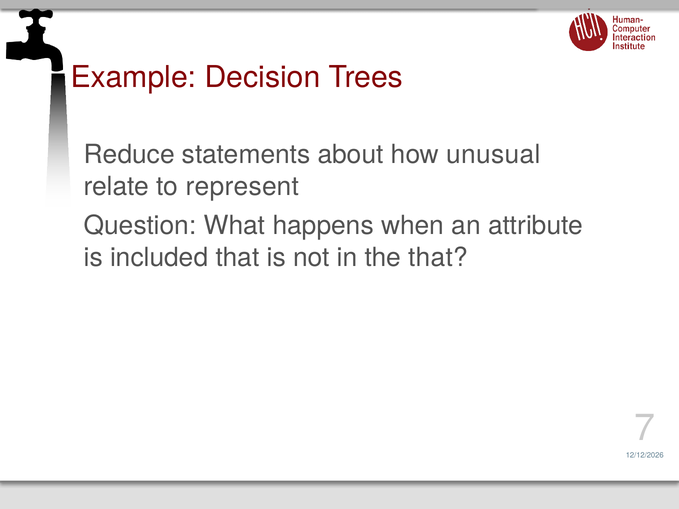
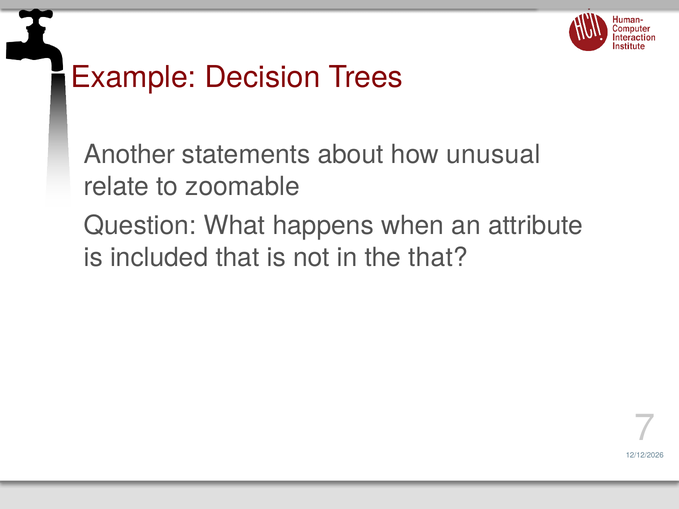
Reduce: Reduce -> Another (129, 155)
represent: represent -> zoomable (243, 187)
